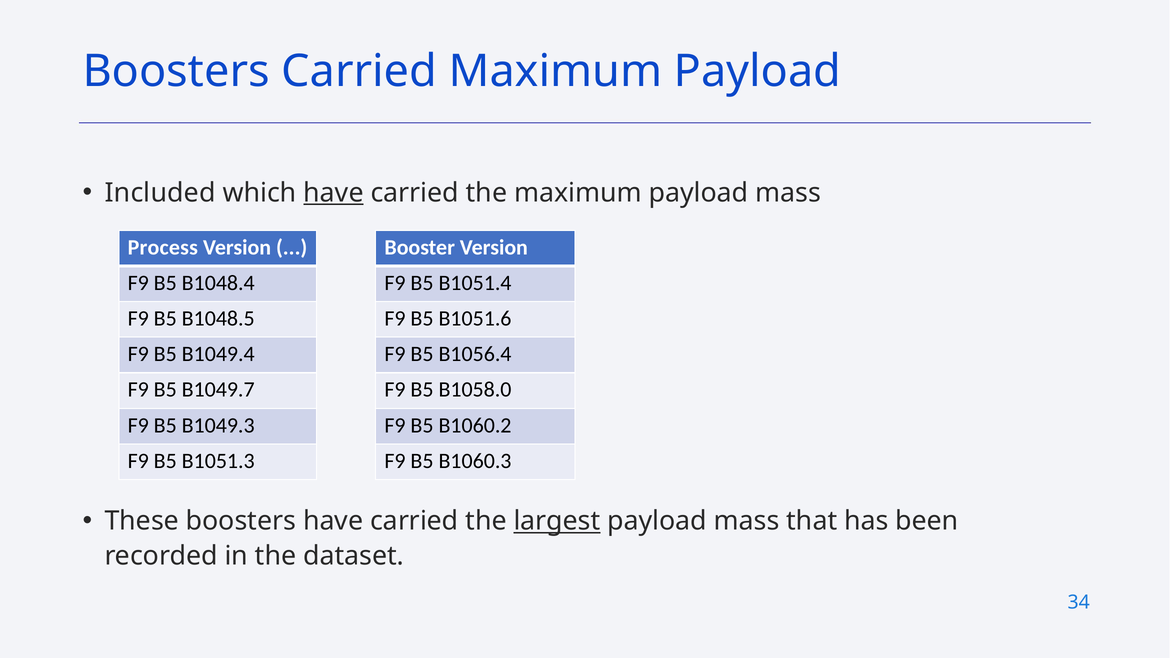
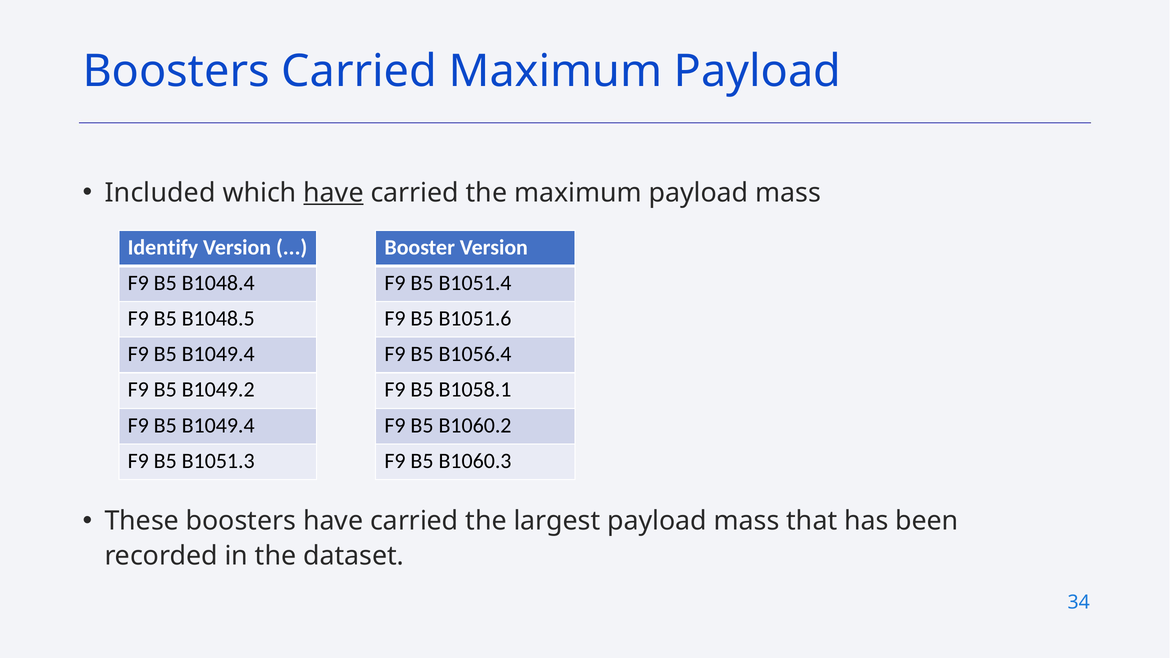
Process: Process -> Identify (163, 247)
B1049.7: B1049.7 -> B1049.2 (218, 390)
B1058.0: B1058.0 -> B1058.1 (475, 390)
B1049.3: B1049.3 -> B1049.4 (218, 425)
largest underline: present -> none (557, 521)
